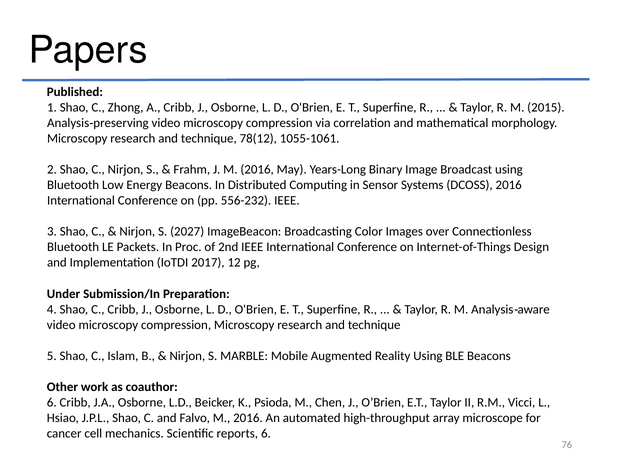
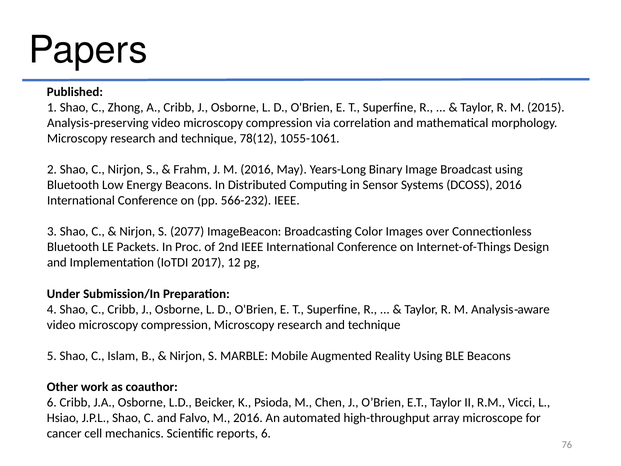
556-232: 556-232 -> 566-232 (246, 200)
2027: 2027 -> 2077 (187, 232)
